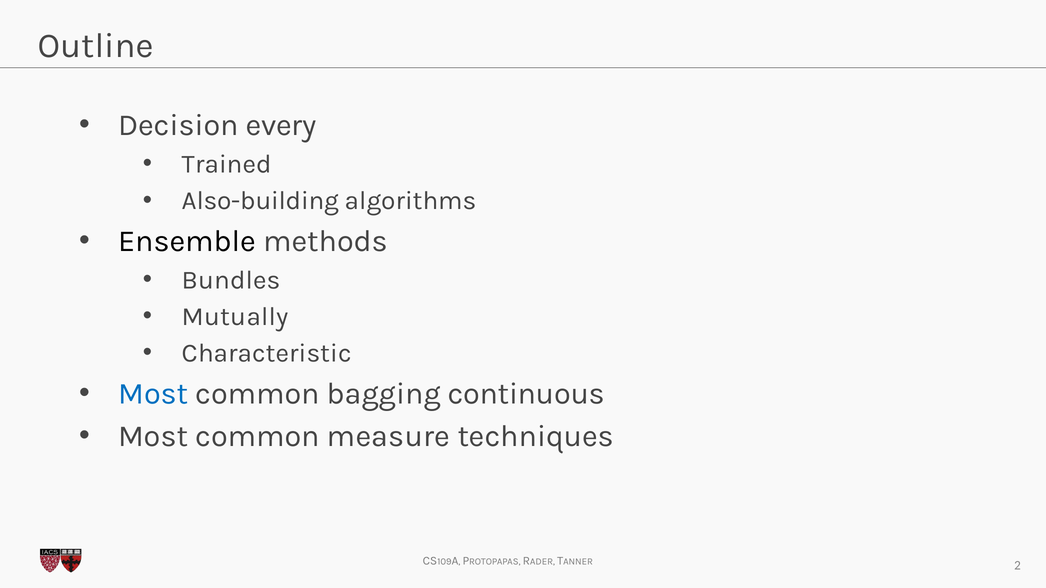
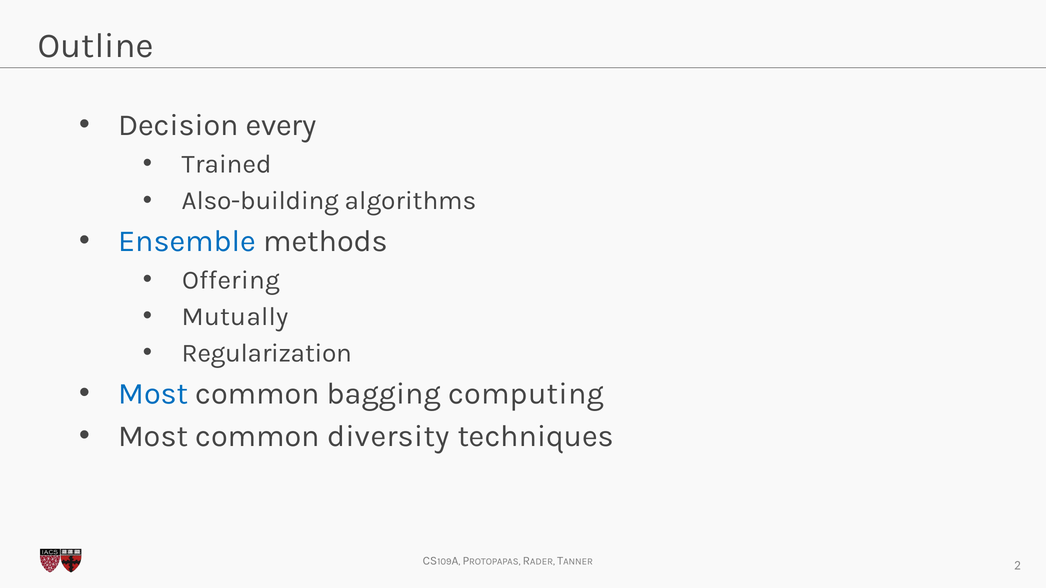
Ensemble colour: black -> blue (187, 241)
Bundles: Bundles -> Offering (231, 280)
Characteristic: Characteristic -> Regularization (267, 353)
continuous: continuous -> computing (526, 394)
measure: measure -> diversity (388, 437)
